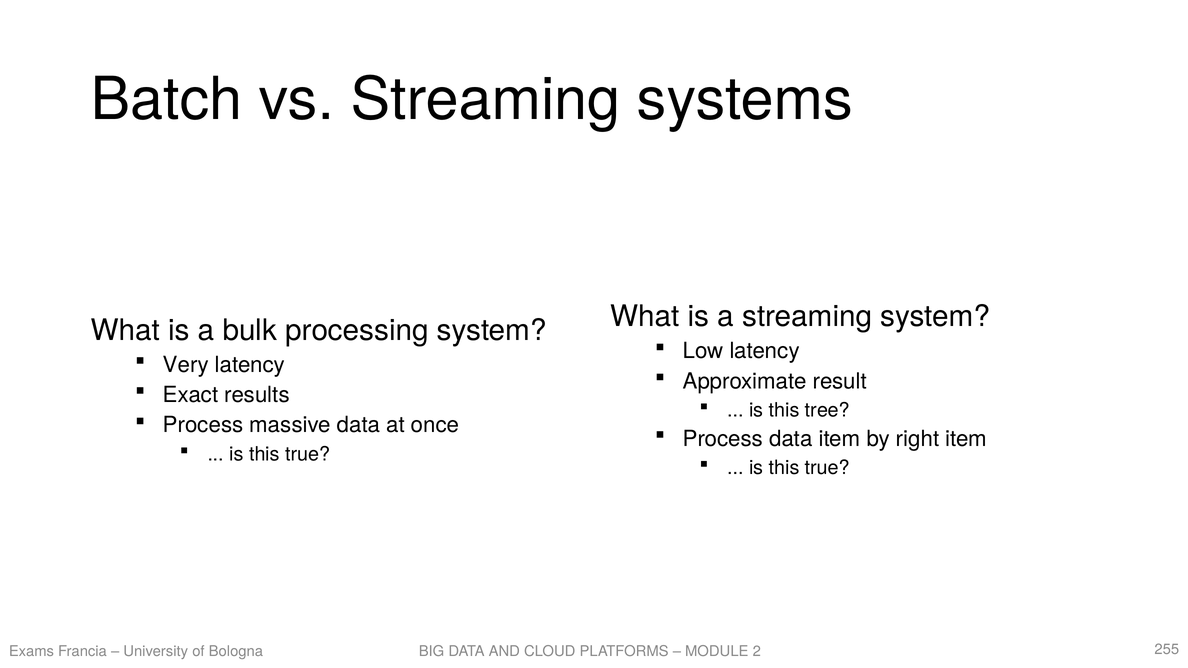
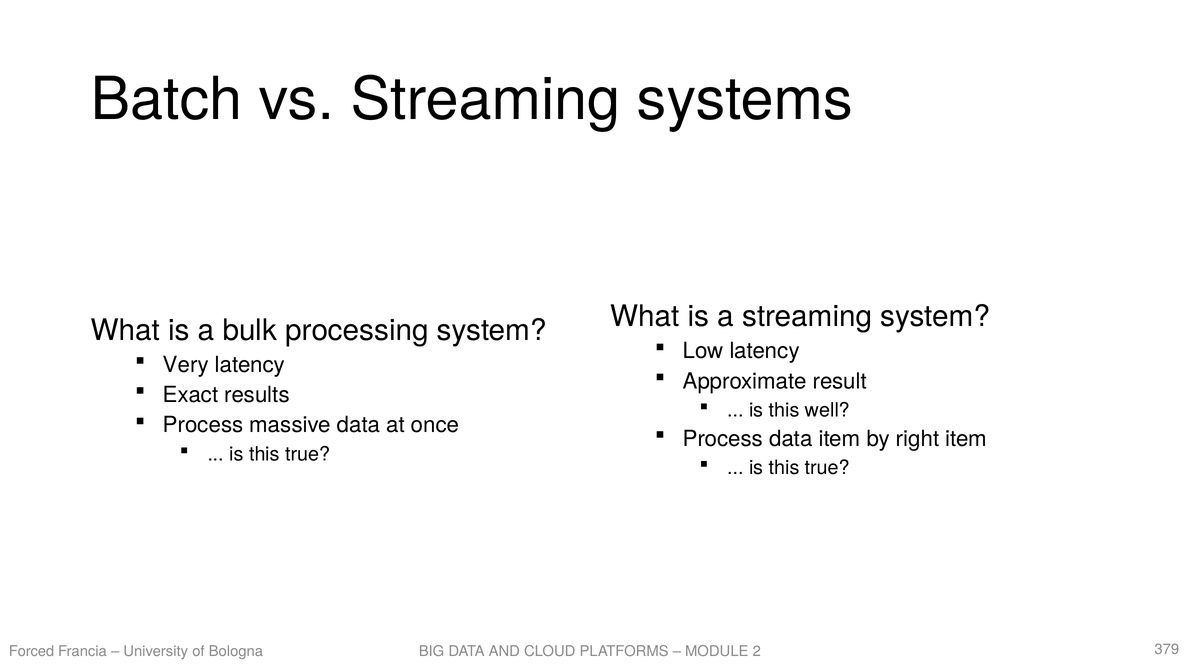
tree: tree -> well (827, 410)
Exams: Exams -> Forced (31, 651)
255: 255 -> 379 (1167, 650)
